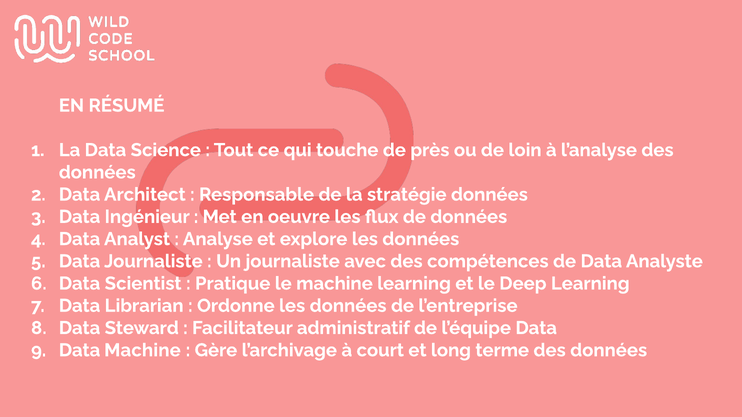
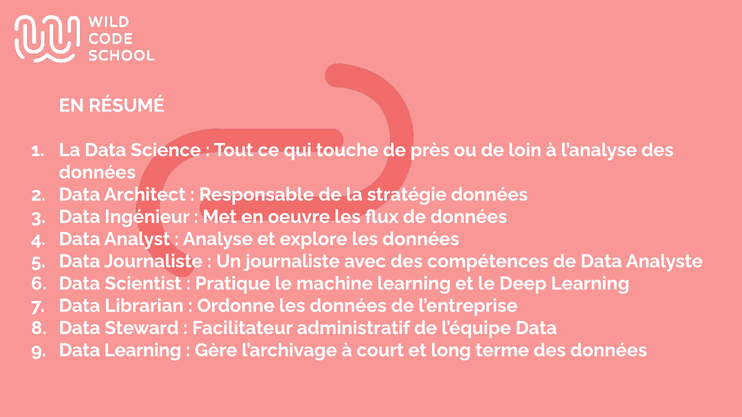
Data Machine: Machine -> Learning (143, 351)
